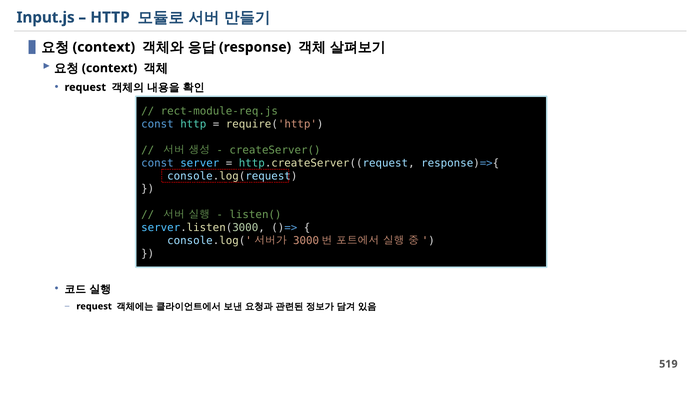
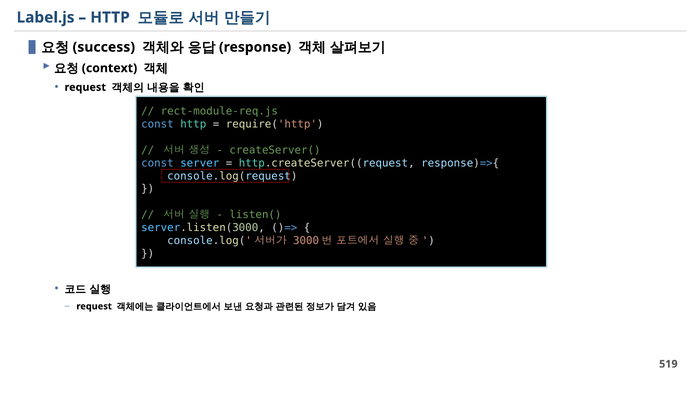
Input.js: Input.js -> Label.js (46, 17)
context: context -> success (104, 47)
